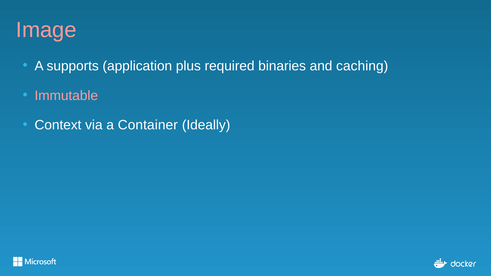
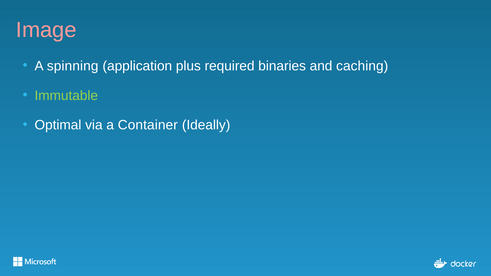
supports: supports -> spinning (73, 66)
Immutable colour: pink -> light green (66, 96)
Context: Context -> Optimal (58, 125)
